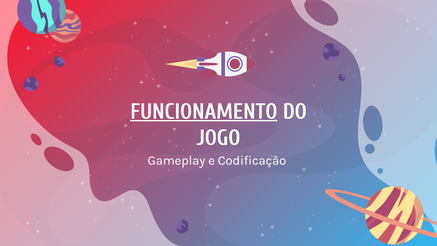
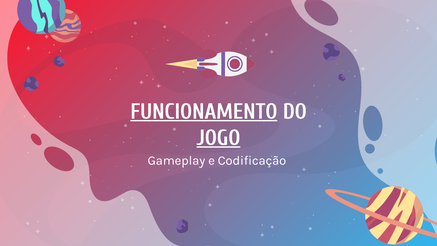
JOGO underline: none -> present (218, 138)
